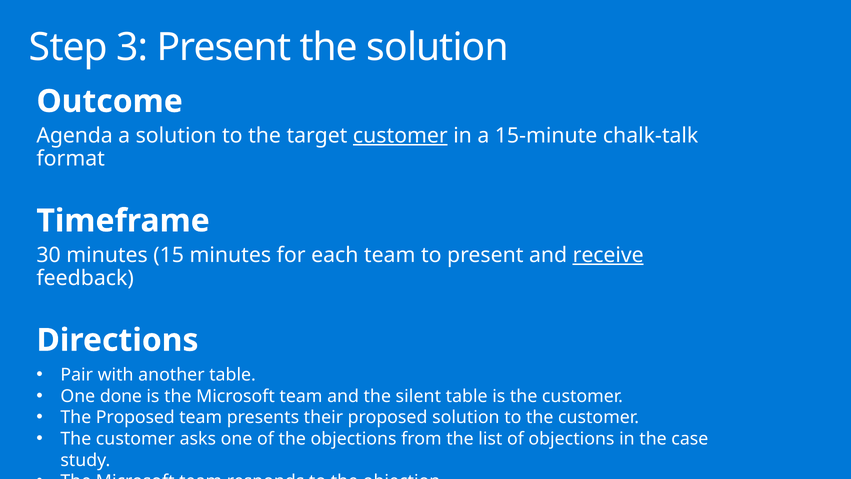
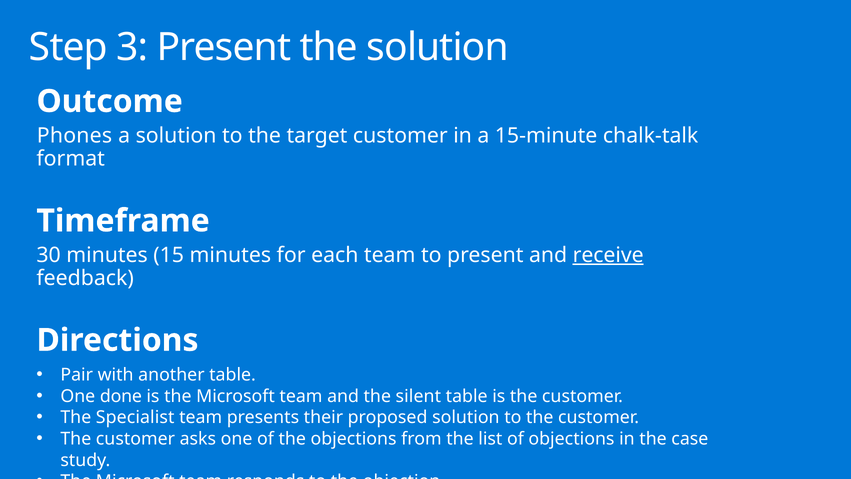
Agenda: Agenda -> Phones (74, 136)
customer underline: present -> none (400, 136)
The Proposed: Proposed -> Specialist (135, 417)
